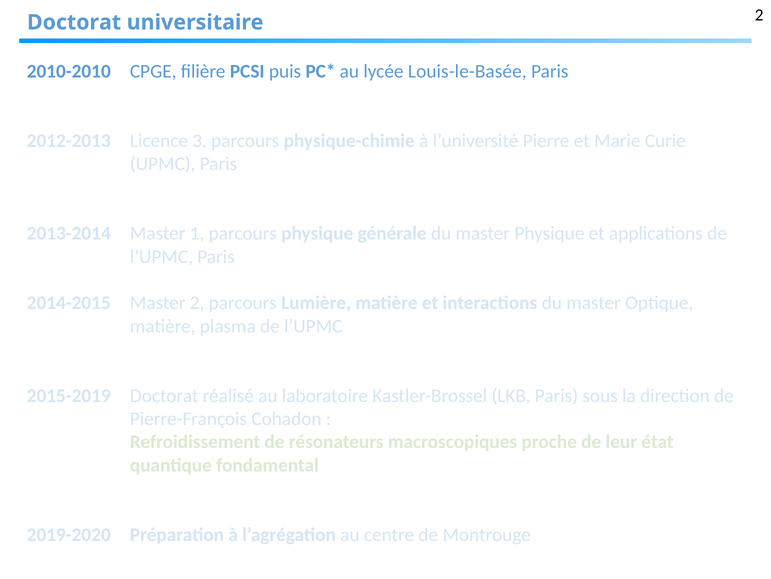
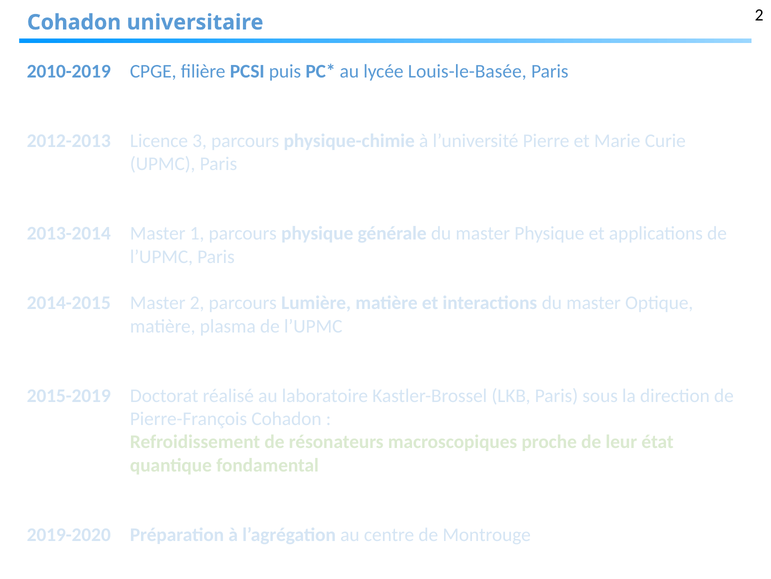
Doctorat: Doctorat -> Cohadon (74, 22)
2010-2010: 2010-2010 -> 2010-2019 (69, 71)
